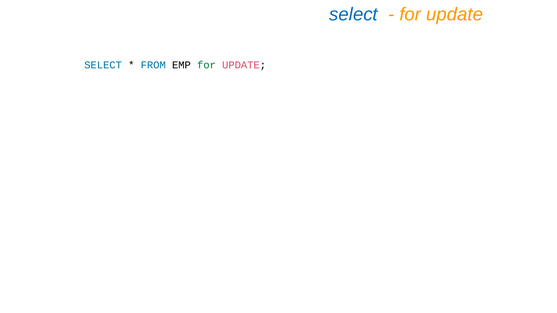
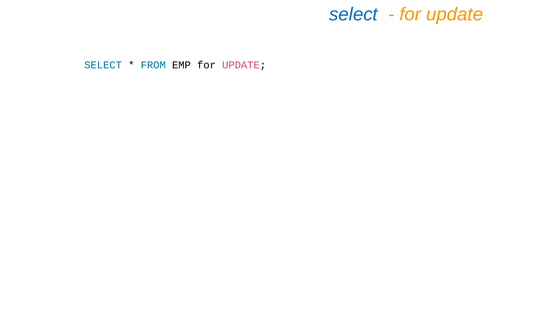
for colour: green -> black (206, 65)
